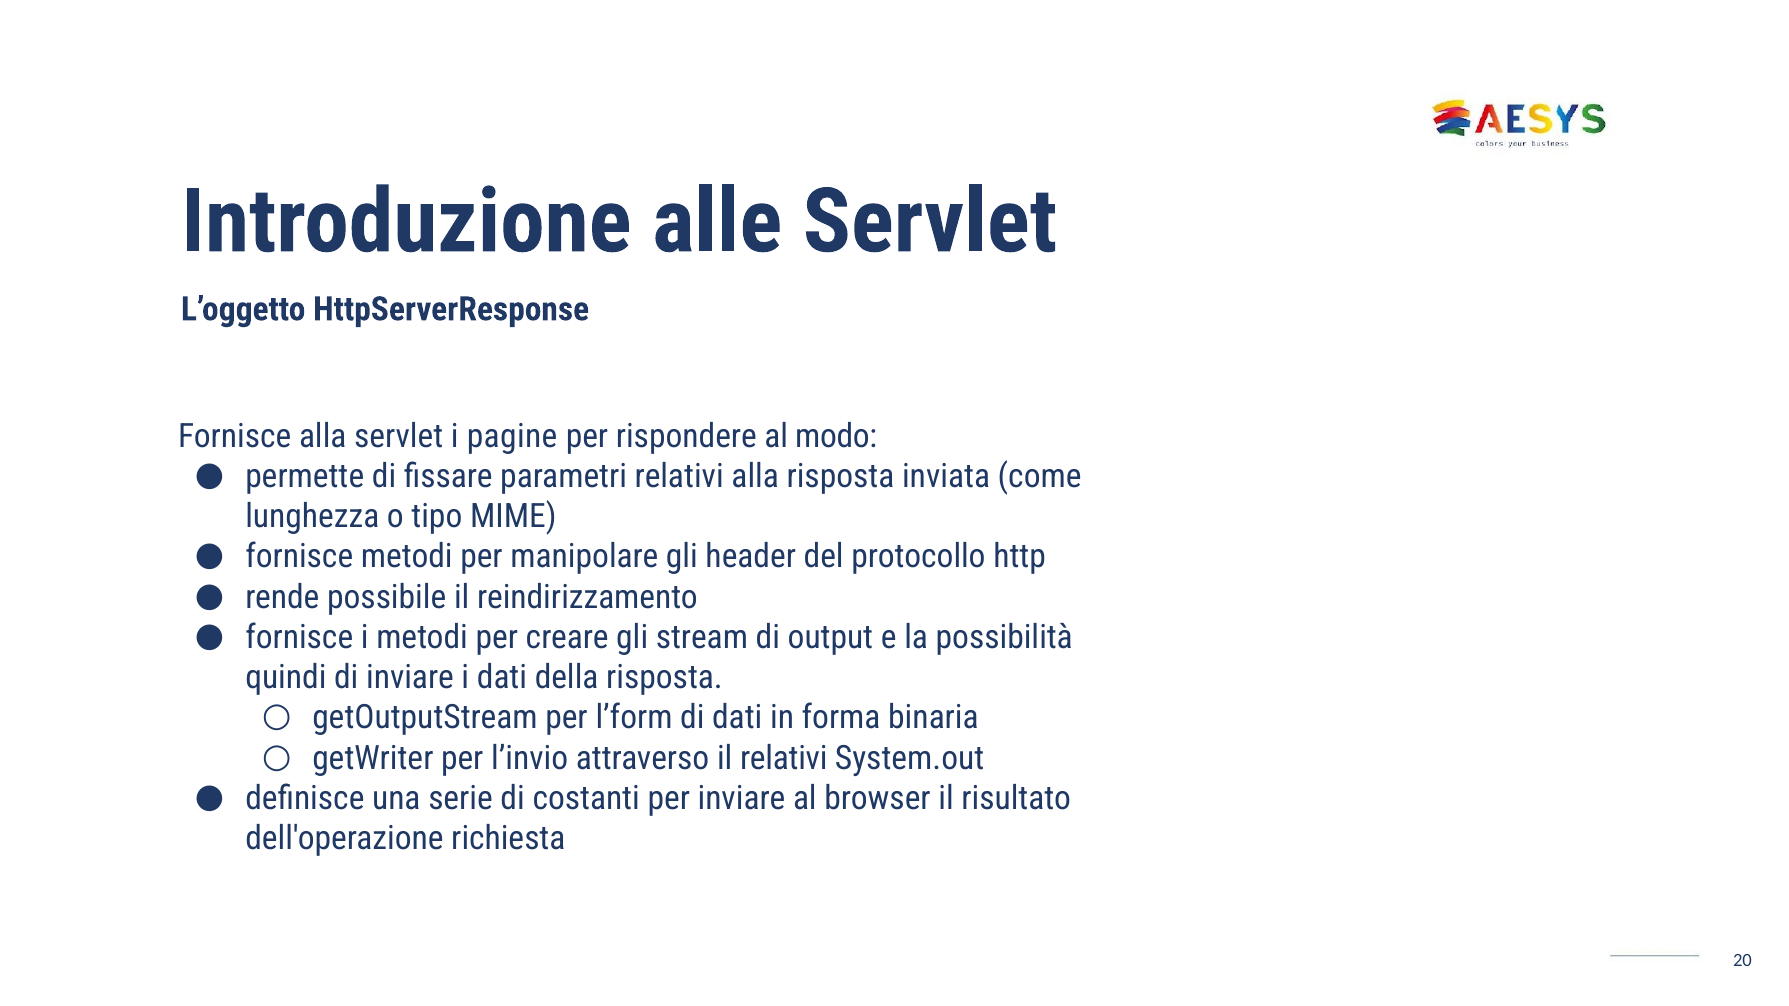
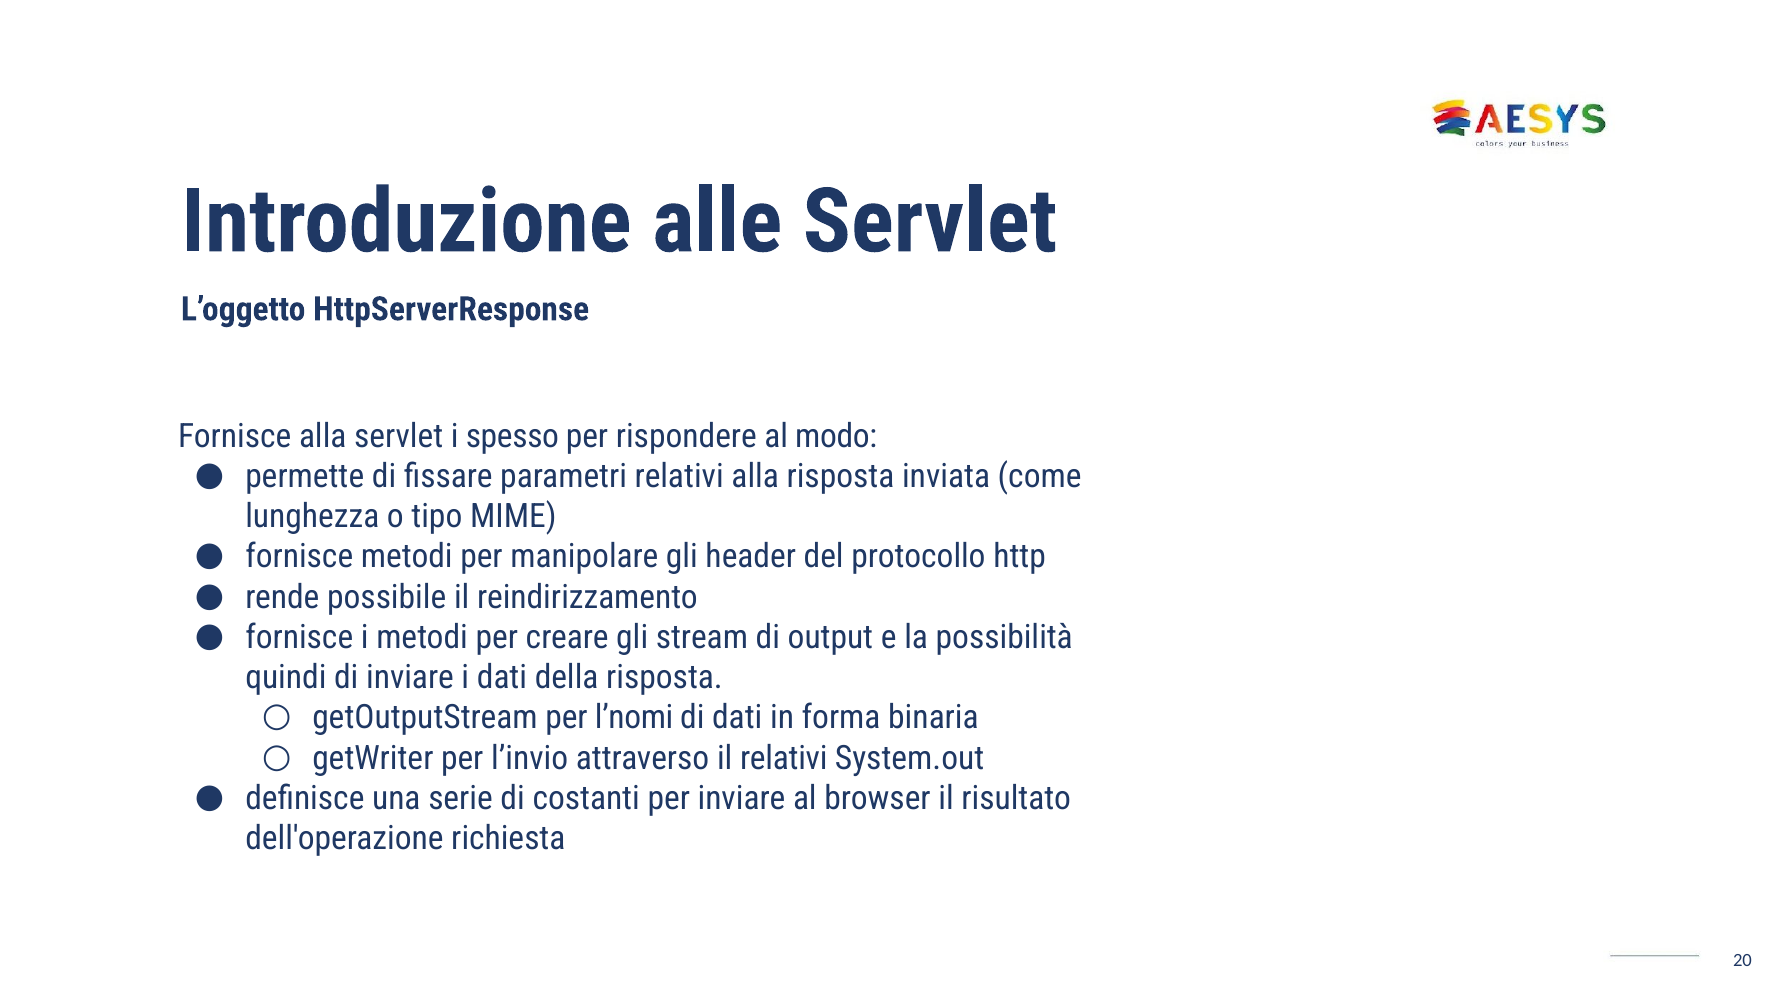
pagine: pagine -> spesso (512, 436)
l’form: l’form -> l’nomi (634, 718)
